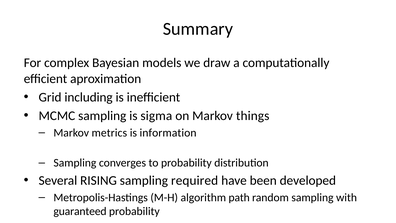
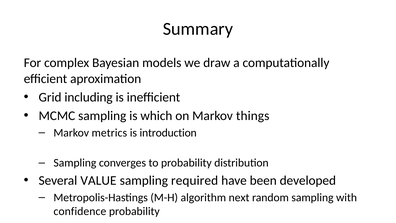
sigma: sigma -> which (156, 116)
information: information -> introduction (168, 133)
RISING: RISING -> VALUE (98, 180)
path: path -> next (239, 197)
guaranteed: guaranteed -> confidence (80, 211)
